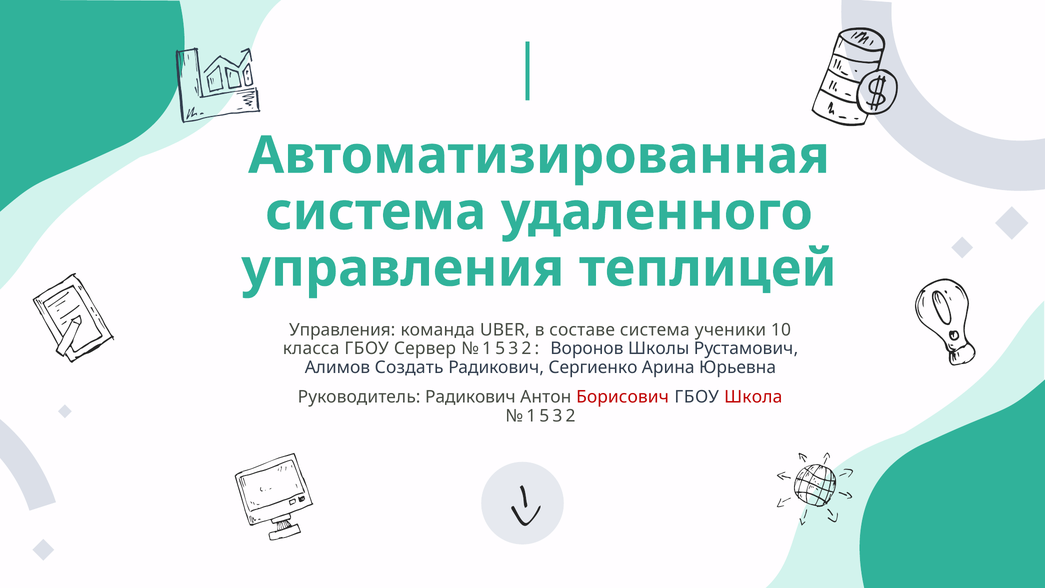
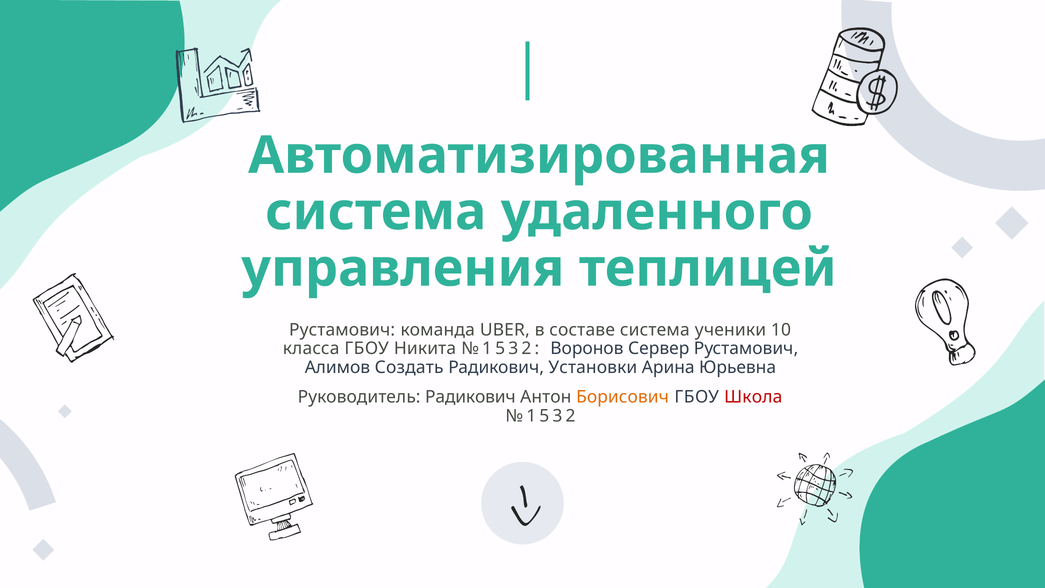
Управления: Управления -> Рустамович (342, 330)
Сервер: Сервер -> Никита (425, 349)
Школы: Школы -> Сервер (659, 349)
Сергиенко: Сергиенко -> Установки (593, 367)
Борисович colour: red -> orange (623, 397)
